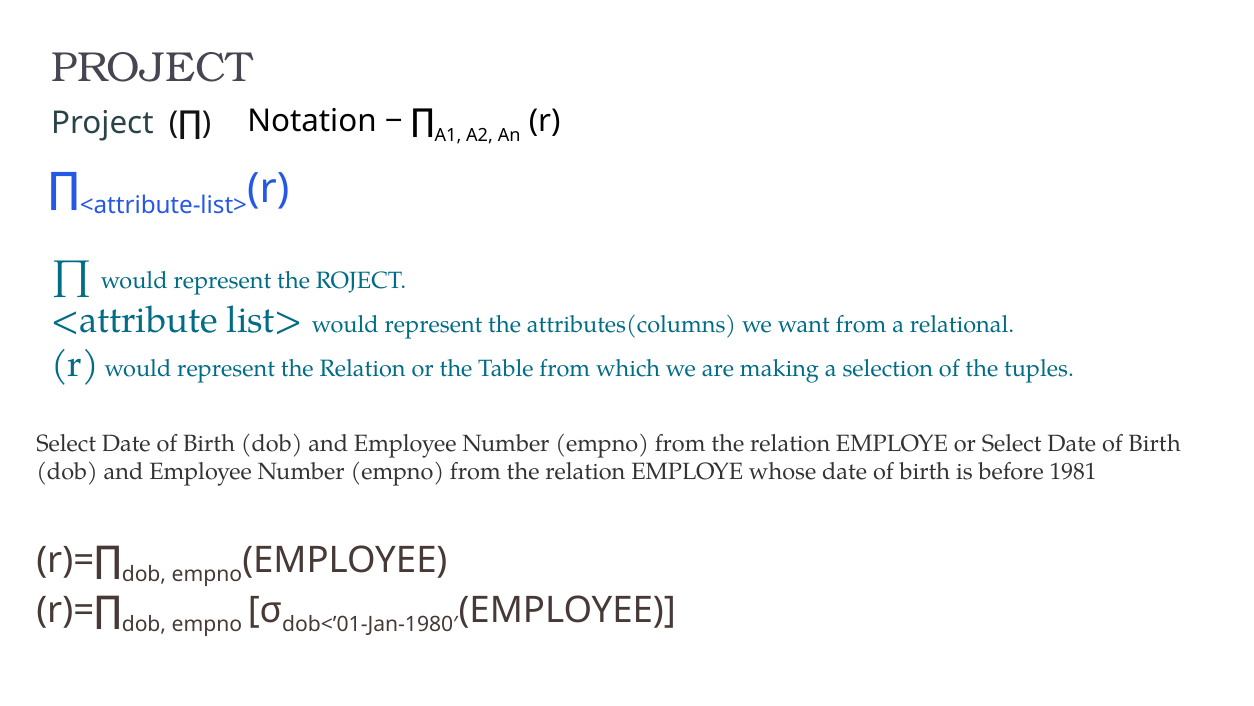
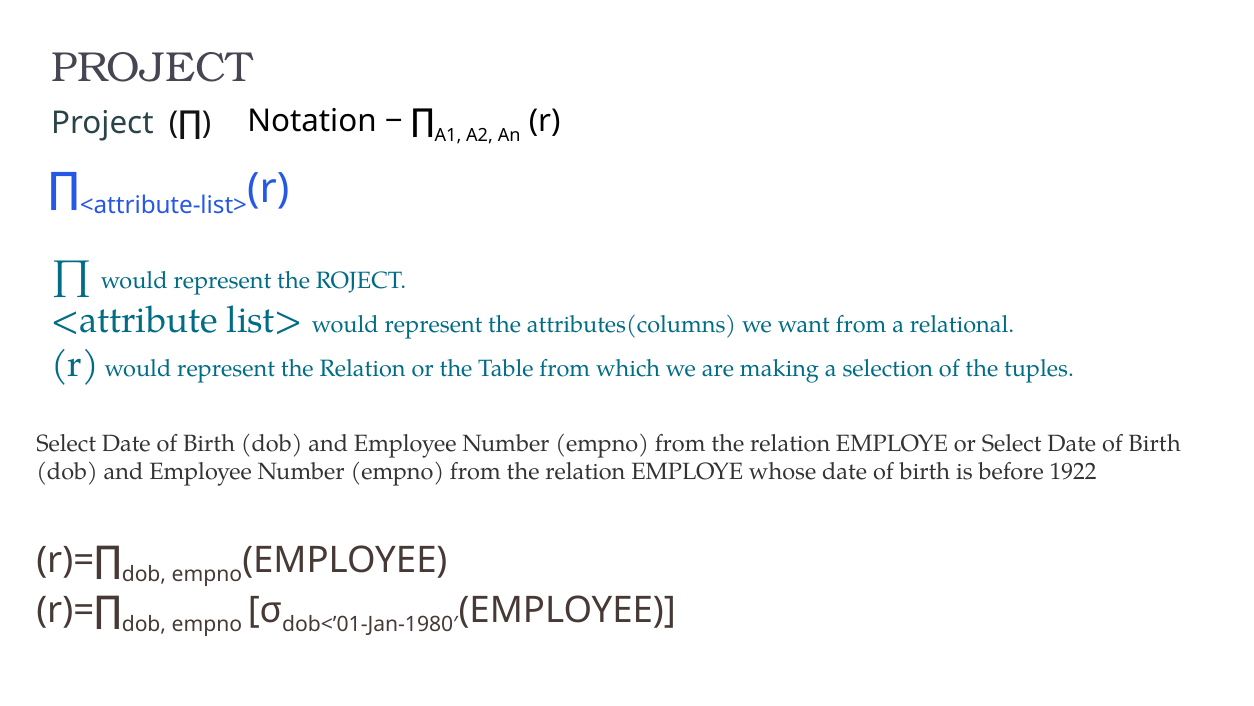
1981: 1981 -> 1922 (1073, 472)
